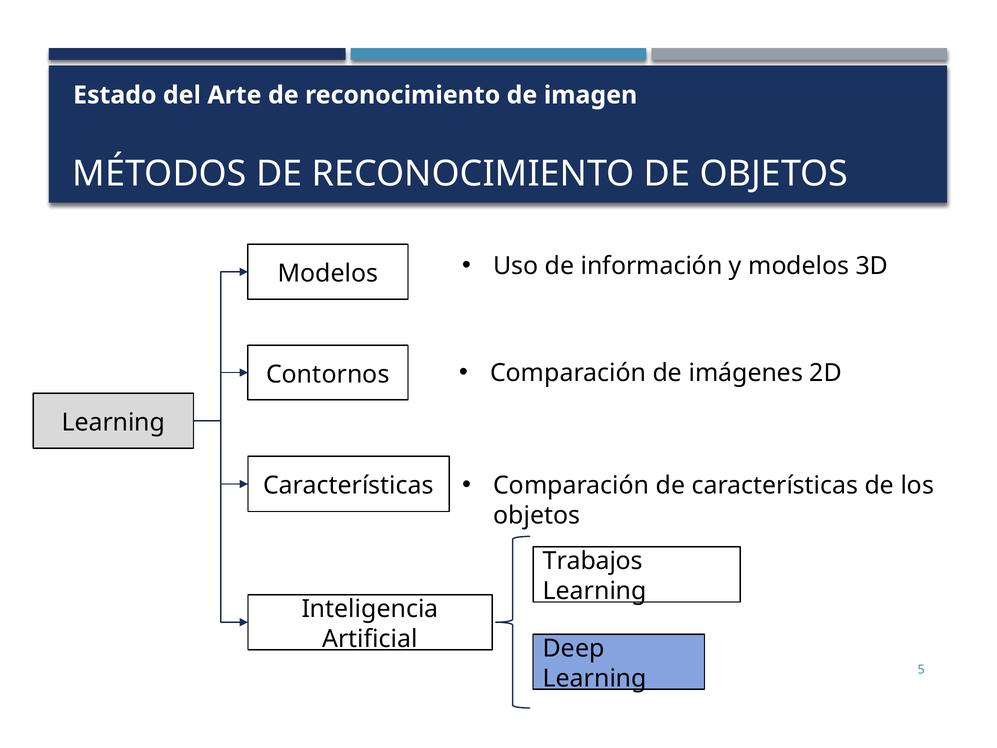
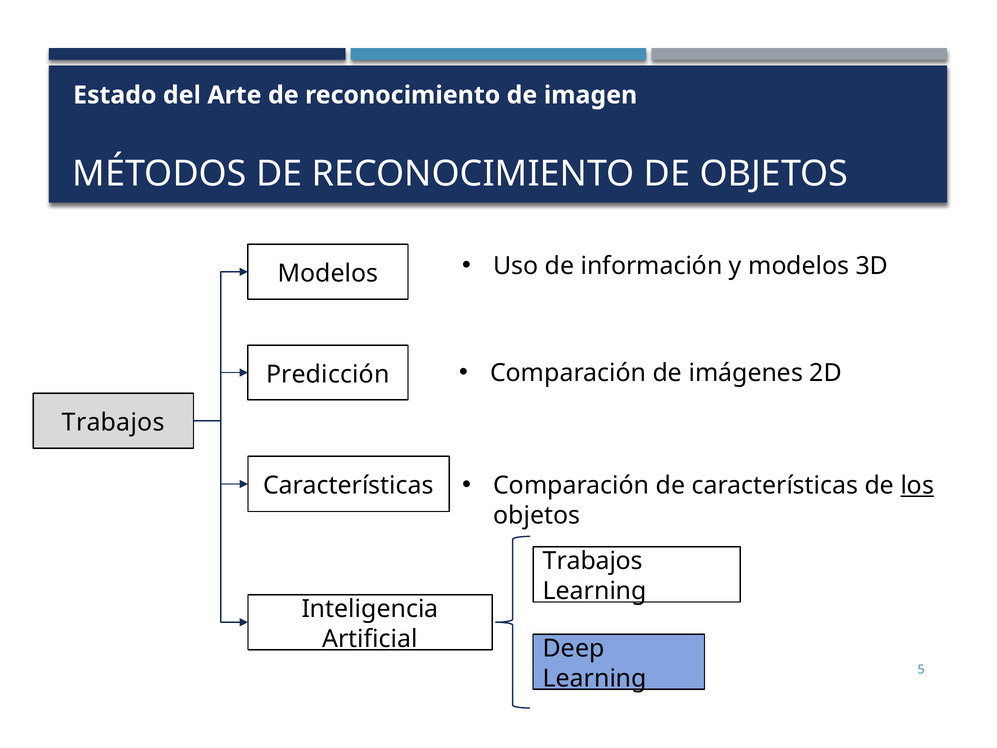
Contornos: Contornos -> Predicción (328, 374)
Learning: Learning -> Trabajos (113, 422)
los underline: none -> present (917, 485)
